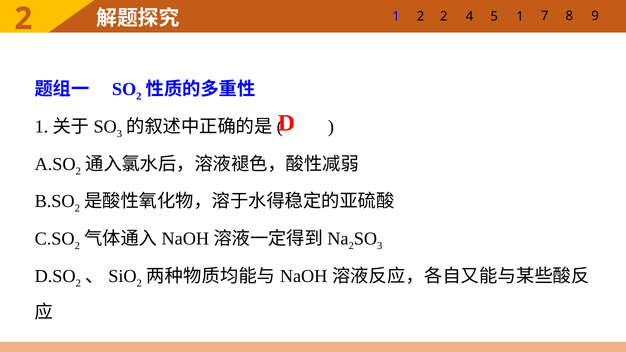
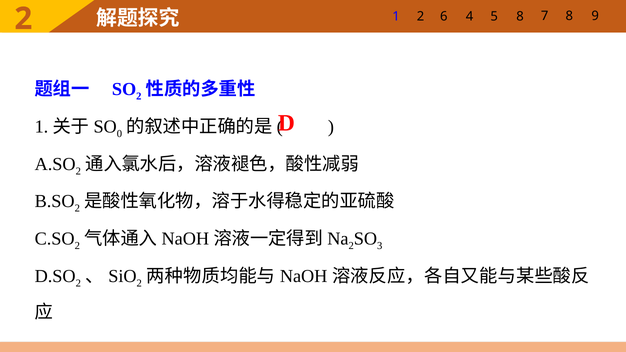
2 2: 2 -> 6 (444, 16)
5 1: 1 -> 8 (520, 16)
3: 3 -> 0 (119, 134)
